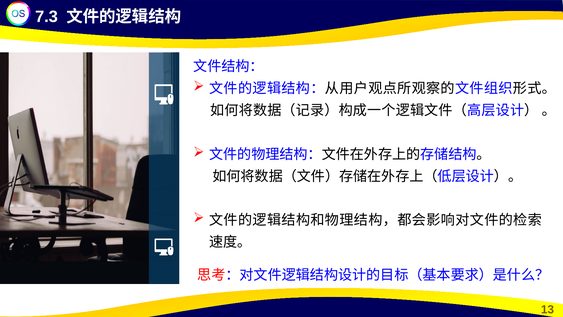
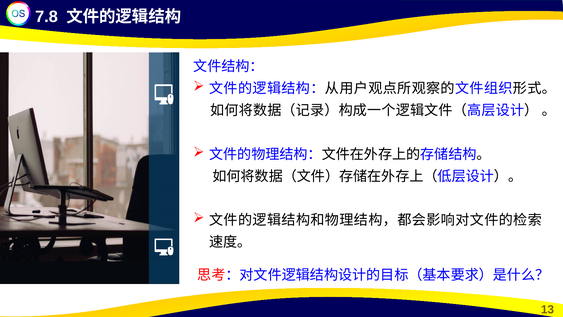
7.3: 7.3 -> 7.8 (46, 17)
